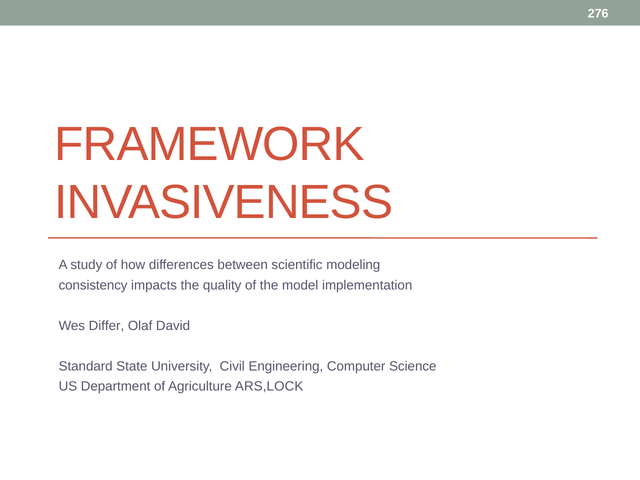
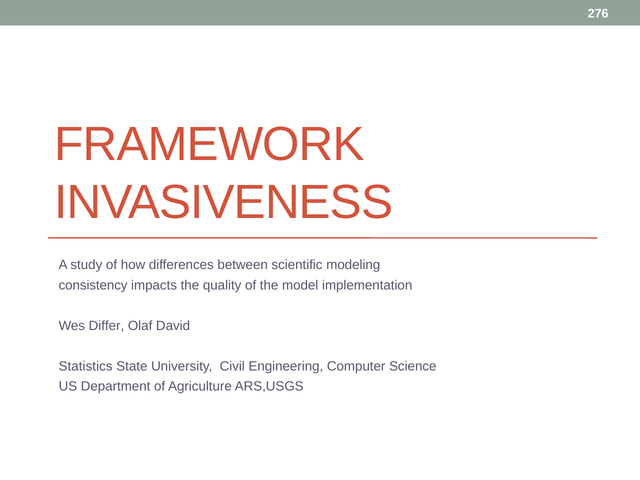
Standard: Standard -> Statistics (86, 366)
ARS,LOCK: ARS,LOCK -> ARS,USGS (269, 386)
